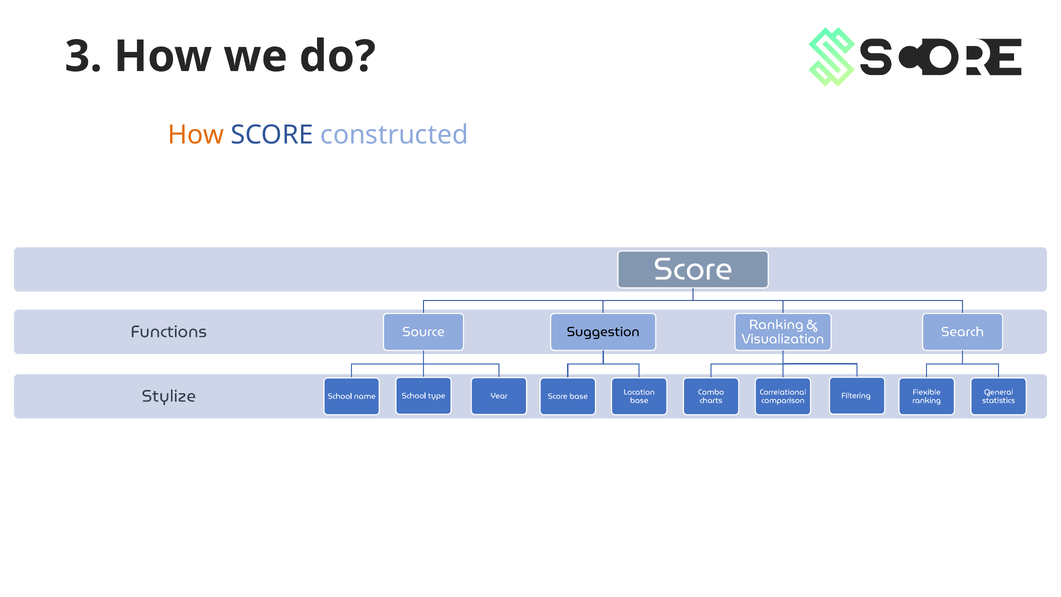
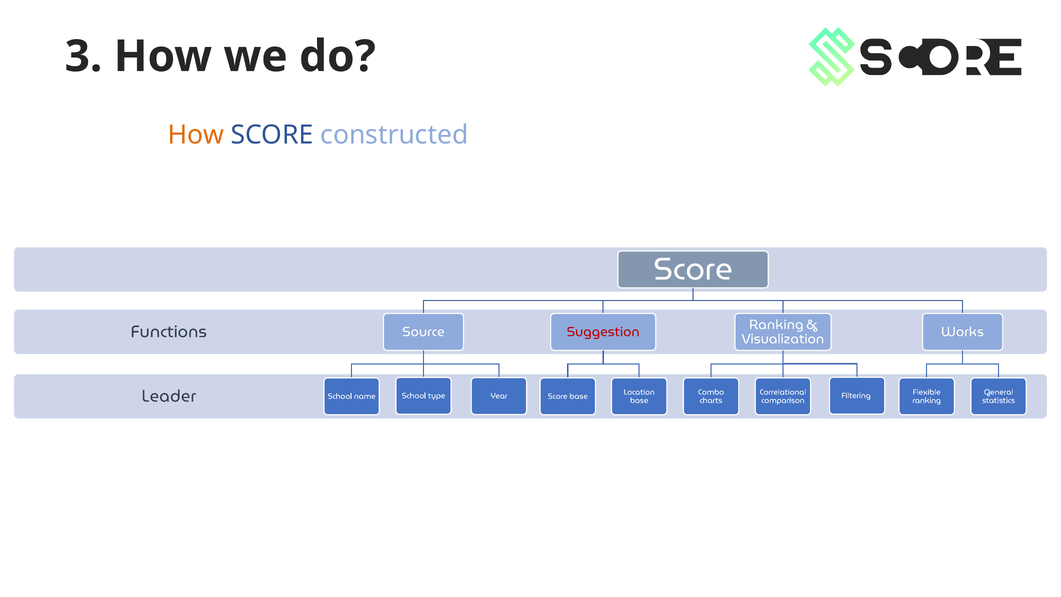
Suggestion colour: black -> red (603, 332)
Search: Search -> Works (963, 332)
Stylize: Stylize -> Leader (169, 396)
